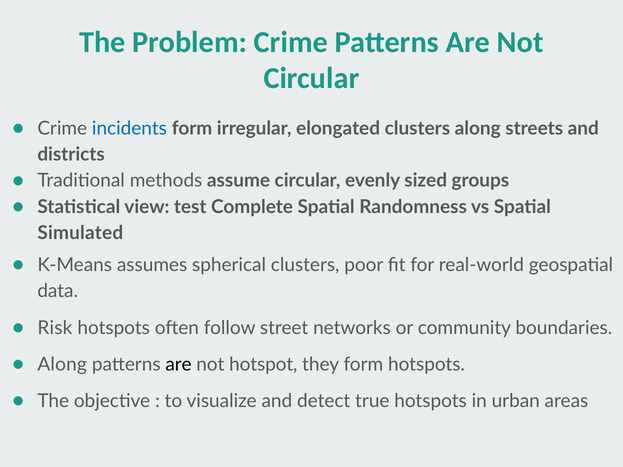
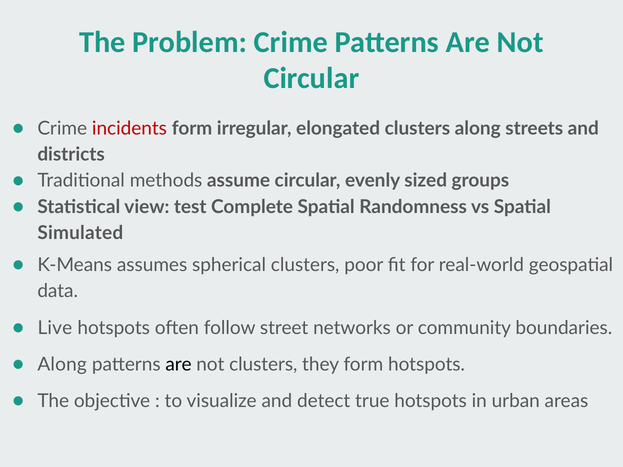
incidents colour: blue -> red (129, 128)
Risk: Risk -> Live (55, 328)
not hotspot: hotspot -> clusters (263, 365)
